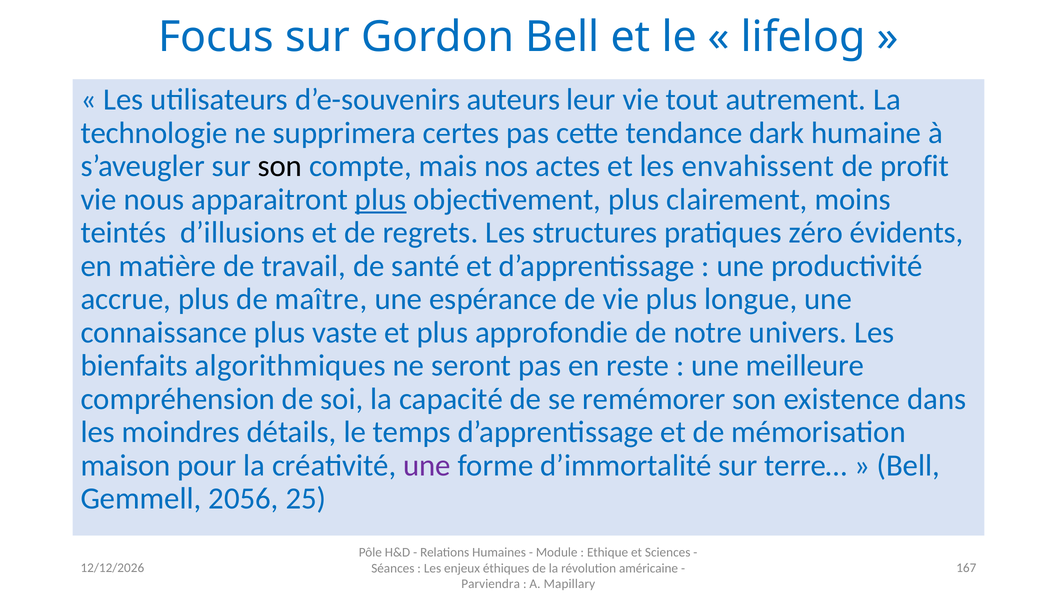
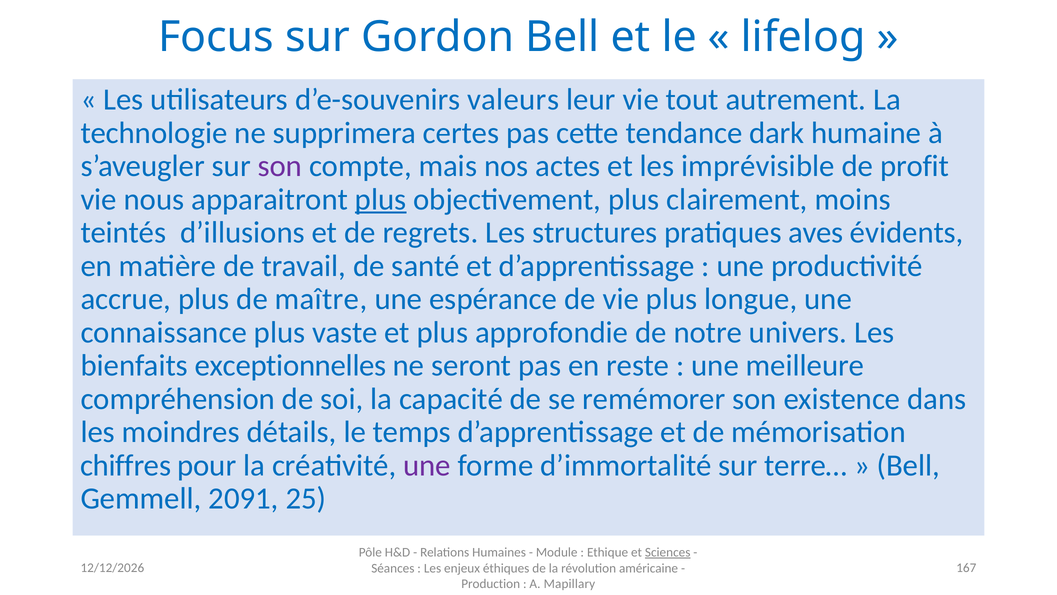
auteurs: auteurs -> valeurs (513, 100)
son colour: black -> purple (280, 166)
envahissent: envahissent -> imprévisible (758, 166)
zéro: zéro -> aves (816, 232)
algorithmiques: algorithmiques -> exceptionnelles (291, 365)
maison: maison -> chiffres (126, 465)
2056: 2056 -> 2091 (244, 498)
Sciences underline: none -> present (668, 552)
Parviendra: Parviendra -> Production (491, 584)
